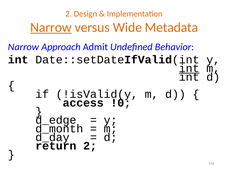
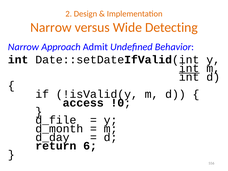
Narrow underline: present -> none (51, 27)
Metadata: Metadata -> Detecting (171, 27)
d_edge: d_edge -> d_file (56, 120)
return 2: 2 -> 6 (90, 146)
